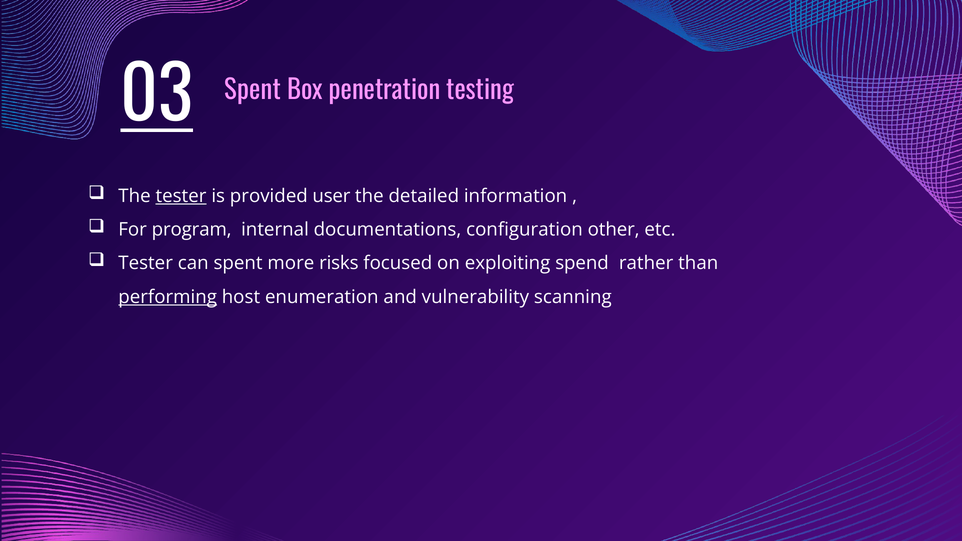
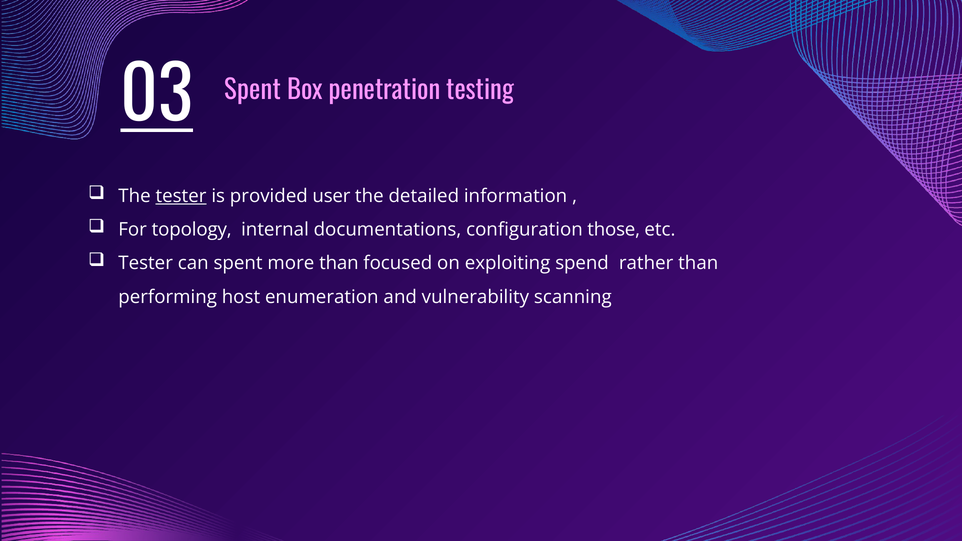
program: program -> topology (192, 230)
other: other -> those (614, 230)
more risks: risks -> than (339, 263)
performing underline: present -> none (168, 297)
